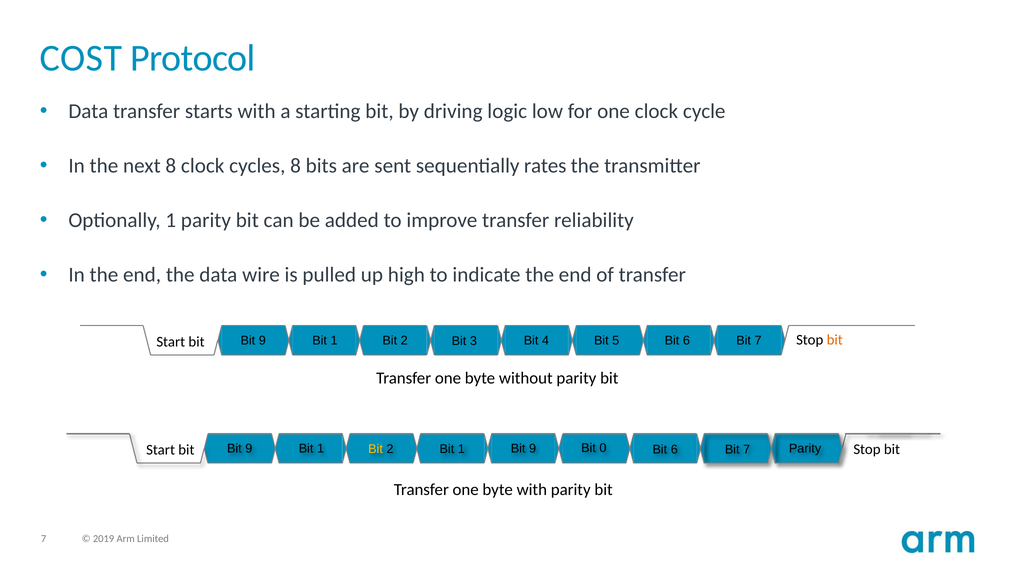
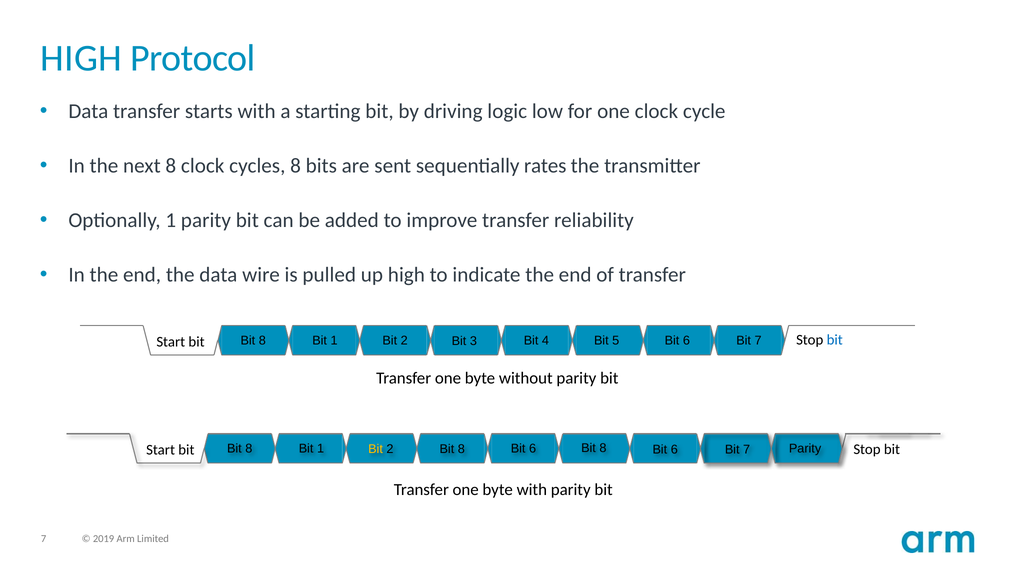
COST: COST -> HIGH (81, 58)
9: 9 -> 8 (262, 341)
bit colour: orange -> blue (835, 340)
Start bit Bit 9: 9 -> 8 (249, 449)
2 Bit 1: 1 -> 8 (461, 450)
9: 9 -> 6 (533, 449)
0: 0 -> 8 (603, 448)
